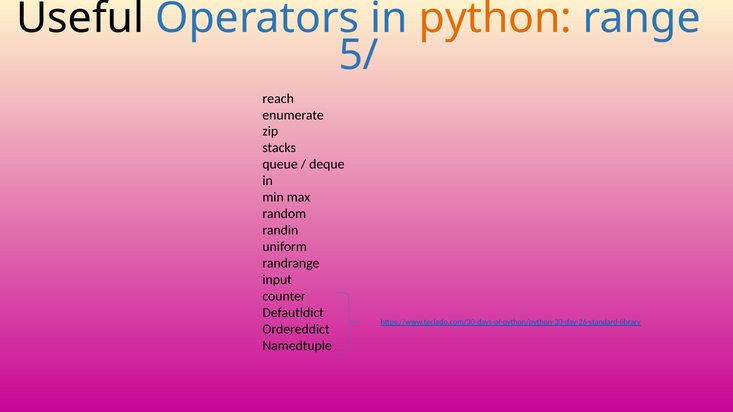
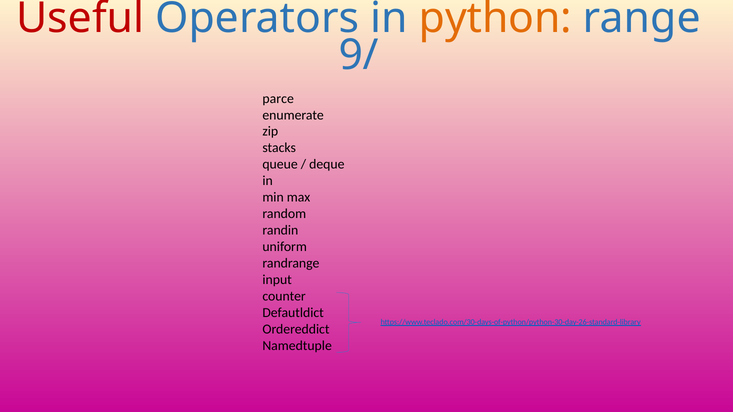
Useful colour: black -> red (80, 18)
5/: 5/ -> 9/ (359, 55)
reach: reach -> parce (278, 99)
